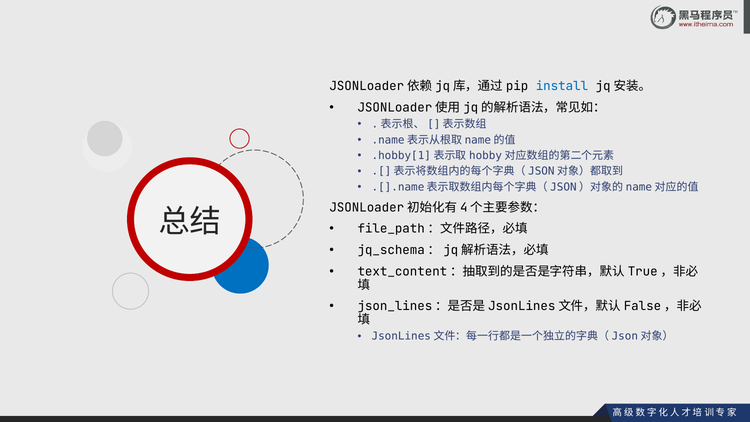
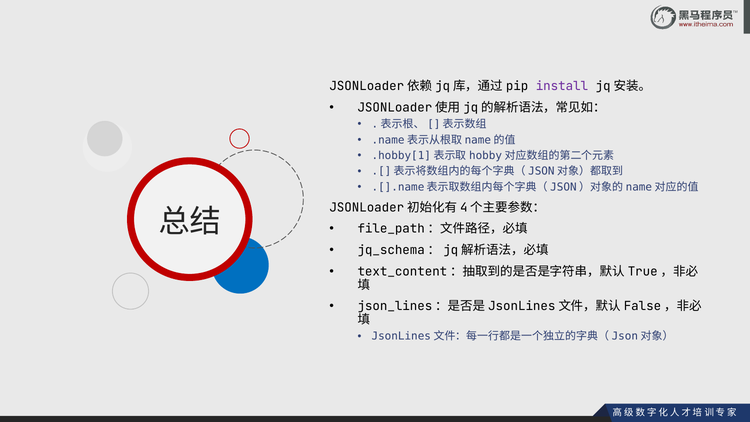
install colour: blue -> purple (562, 86)
